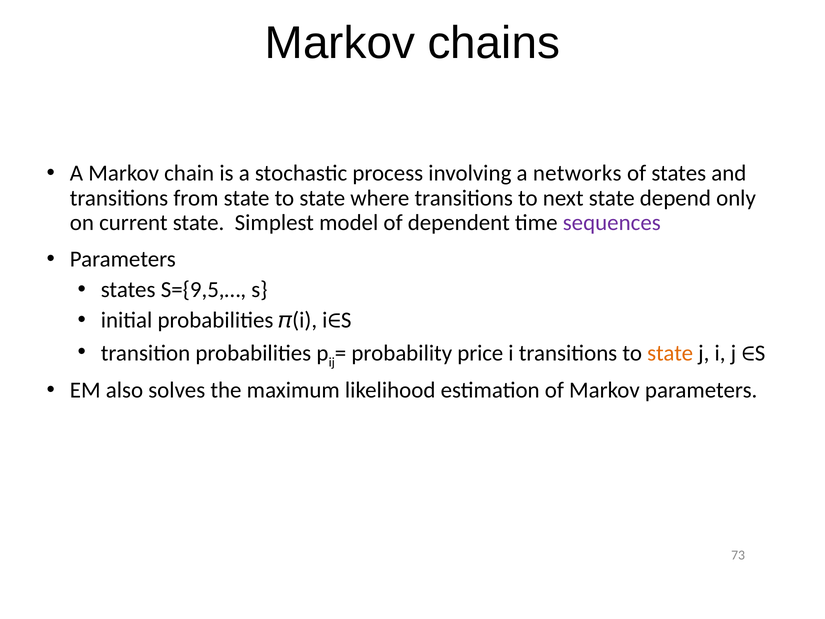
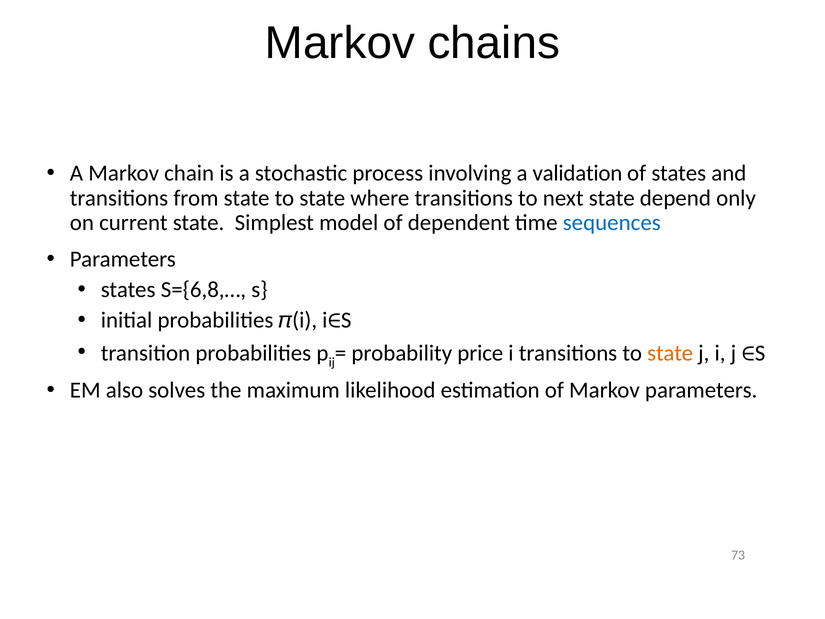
networks: networks -> validation (577, 173)
sequences colour: purple -> blue (612, 223)
S={9,5,…: S={9,5,… -> S={6,8,… (203, 289)
